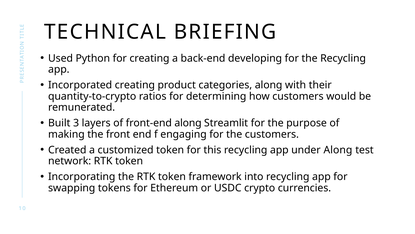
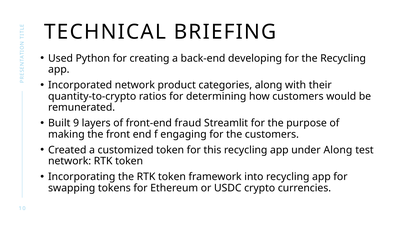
Incorporated creating: creating -> network (135, 85)
3: 3 -> 9 (76, 123)
front-end along: along -> fraud (188, 123)
